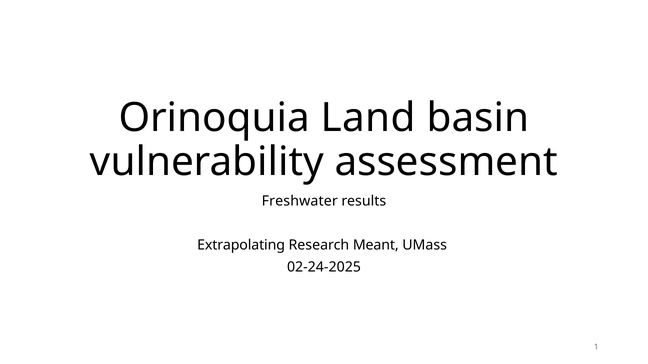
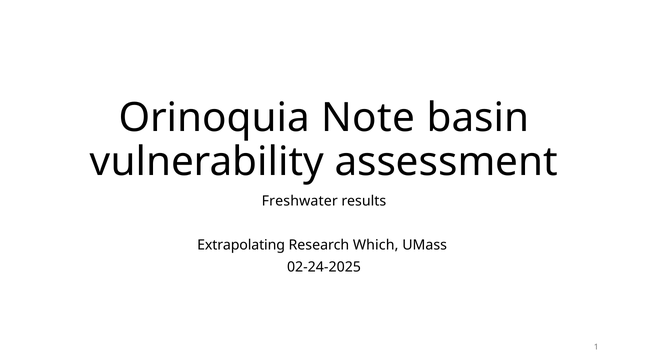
Land: Land -> Note (368, 118)
Meant: Meant -> Which (376, 246)
